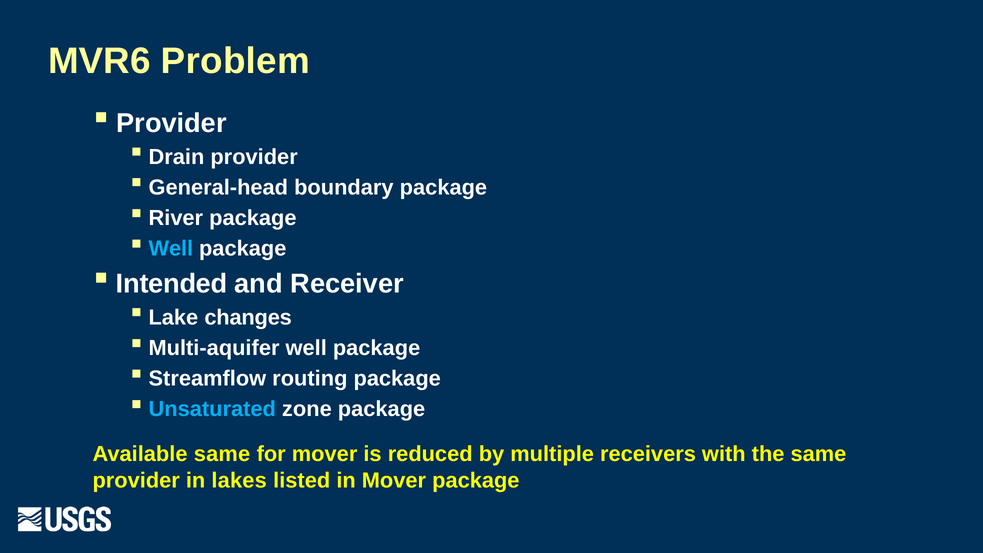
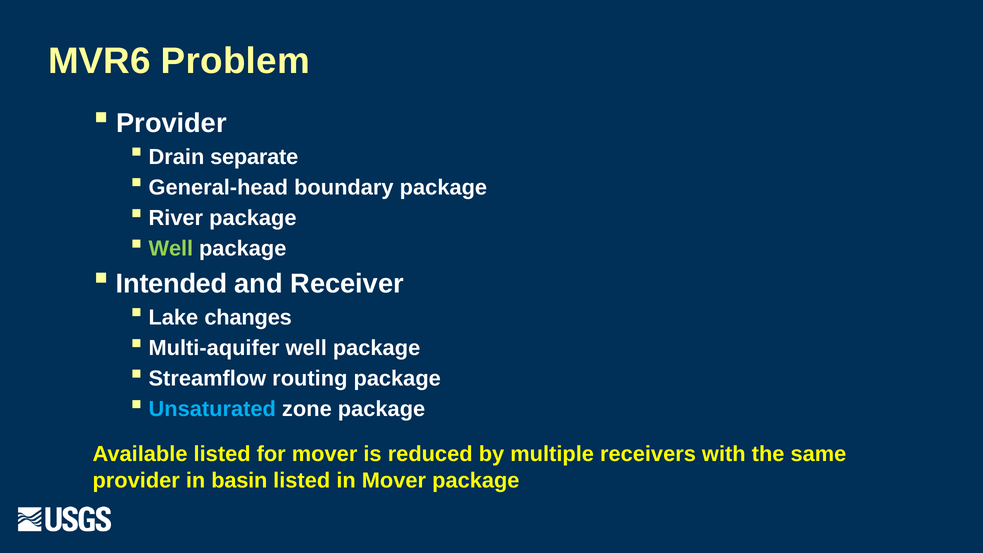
Drain provider: provider -> separate (254, 157)
Well colour: light blue -> light green (171, 249)
Available same: same -> listed (222, 454)
lakes: lakes -> basin (239, 480)
